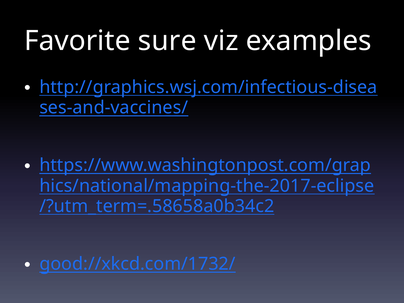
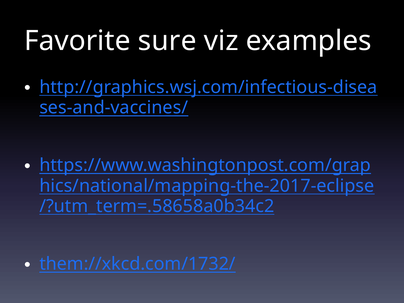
good://xkcd.com/1732/: good://xkcd.com/1732/ -> them://xkcd.com/1732/ (138, 264)
